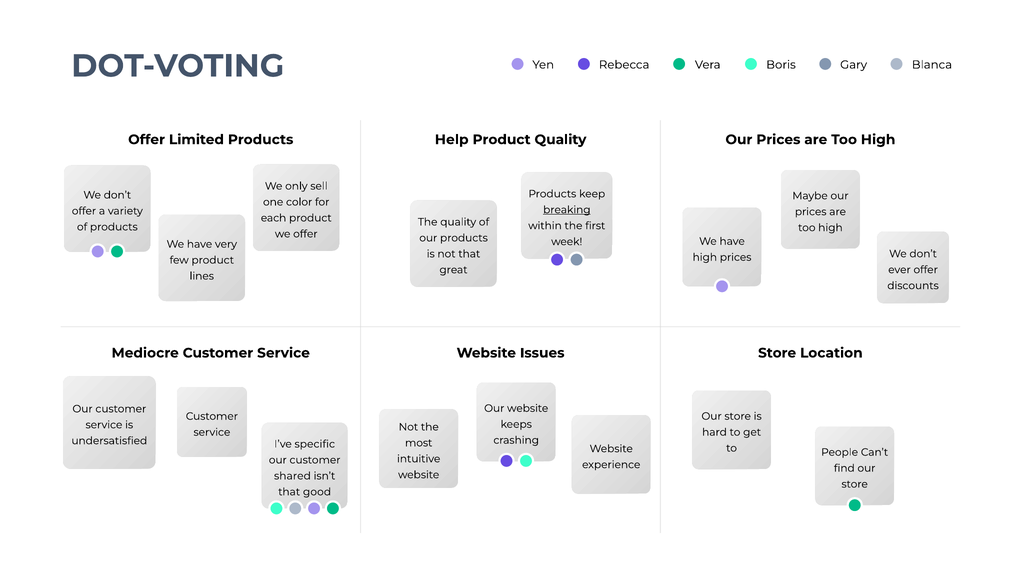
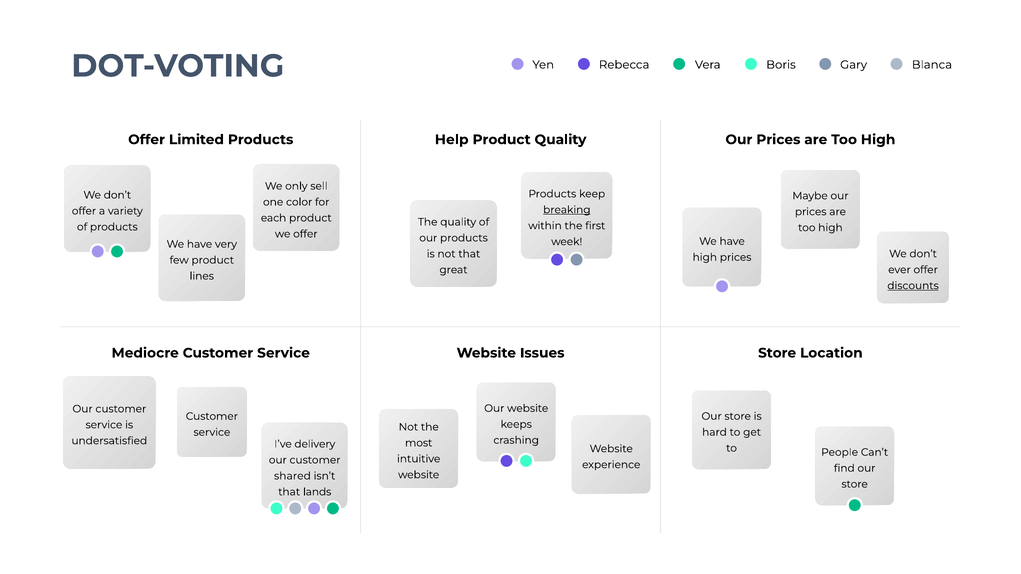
discounts underline: none -> present (913, 286)
specific: specific -> delivery (315, 444)
good: good -> lands (317, 492)
